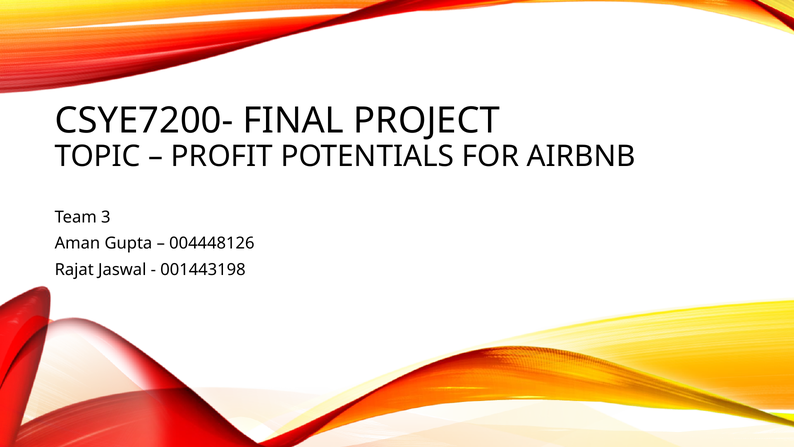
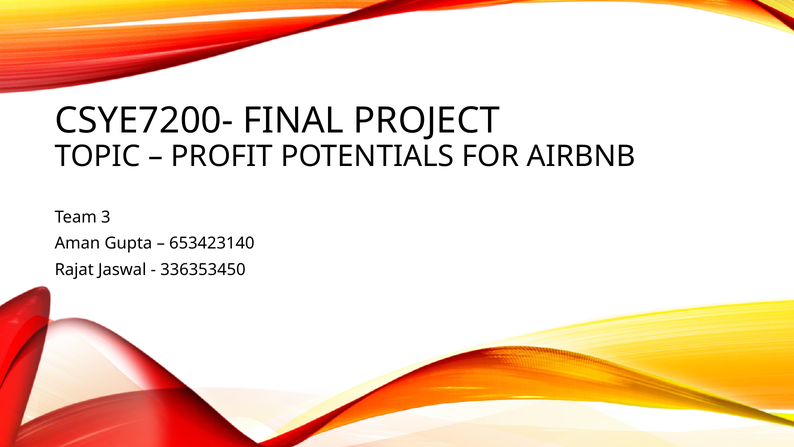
004448126: 004448126 -> 653423140 (212, 243)
001443198: 001443198 -> 336353450 (203, 269)
